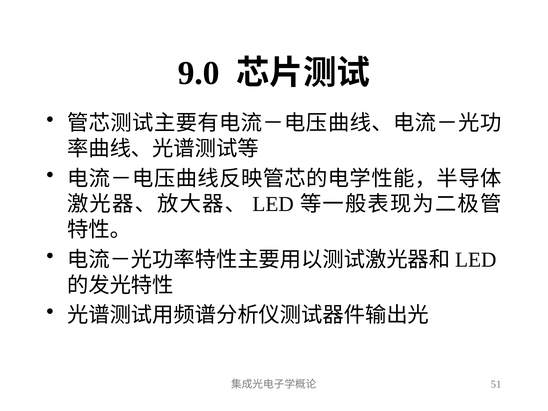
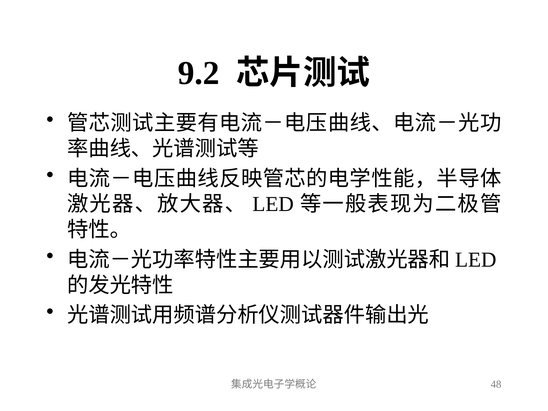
9.0: 9.0 -> 9.2 (199, 73)
51: 51 -> 48 (496, 384)
